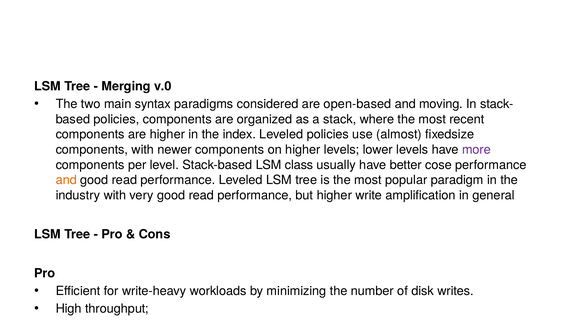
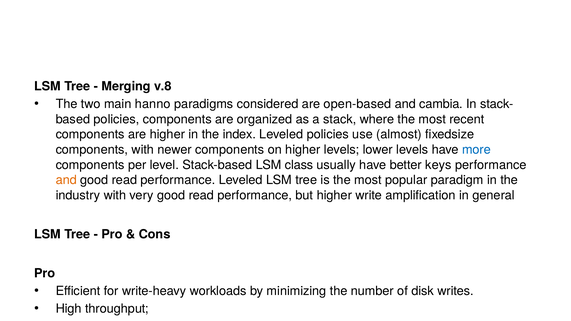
v.0: v.0 -> v.8 (163, 86)
syntax: syntax -> hanno (153, 104)
moving: moving -> cambia (441, 104)
more colour: purple -> blue (477, 150)
cose: cose -> keys (438, 165)
